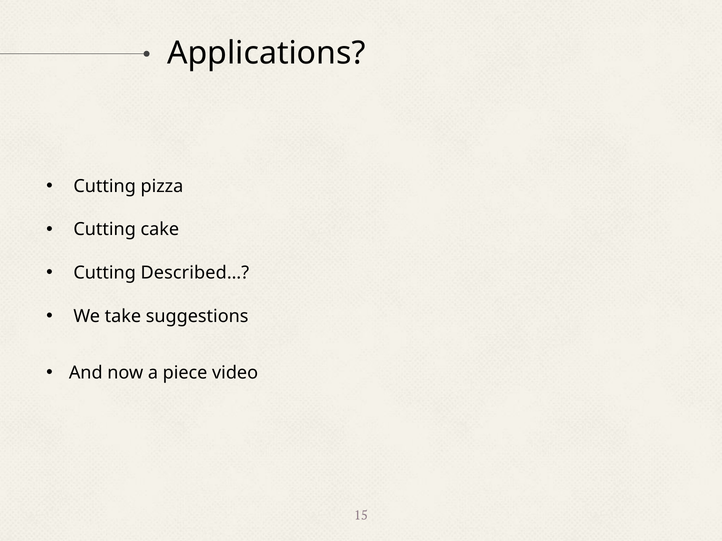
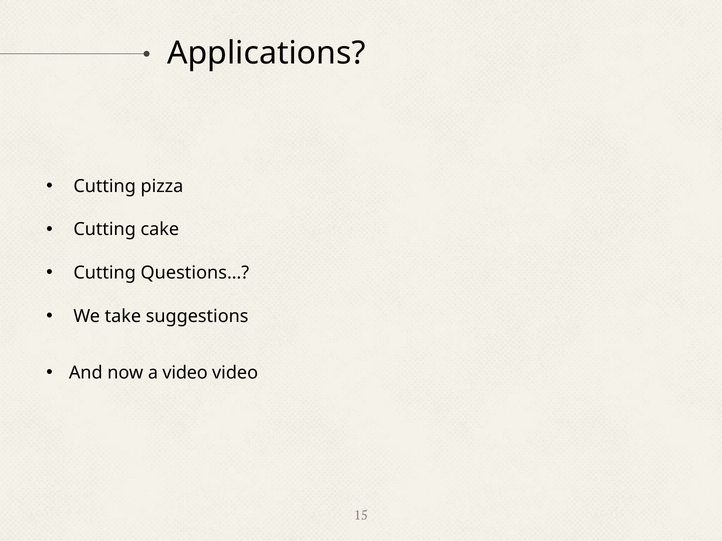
Described…: Described… -> Questions… (195, 273)
a piece: piece -> video (185, 373)
